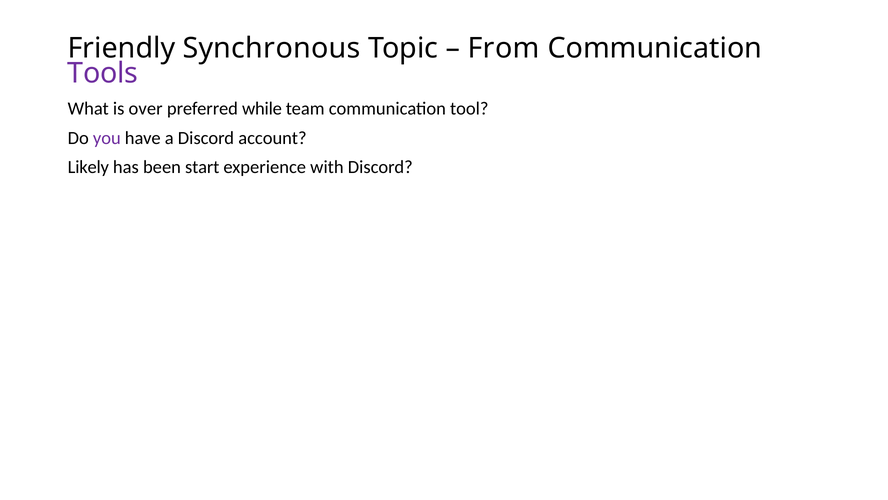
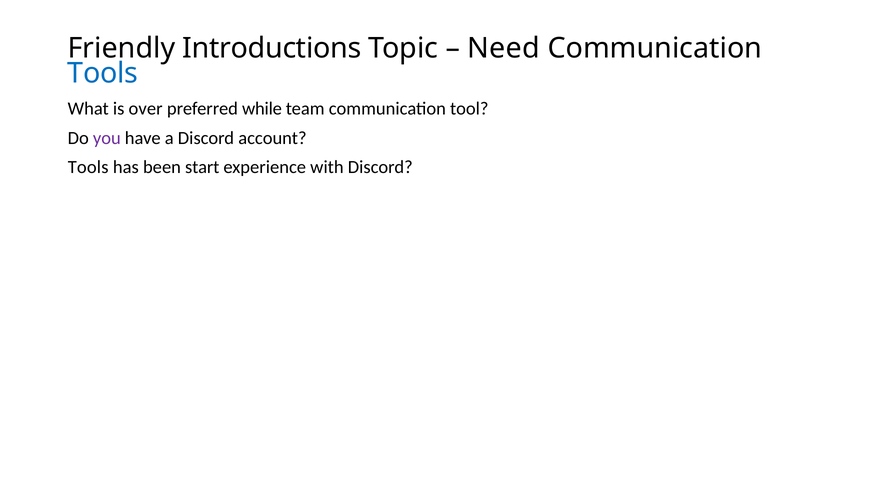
Synchronous: Synchronous -> Introductions (272, 48)
From: From -> Need (504, 48)
Tools colour: purple -> blue (103, 73)
Likely: Likely -> Tools (88, 167)
